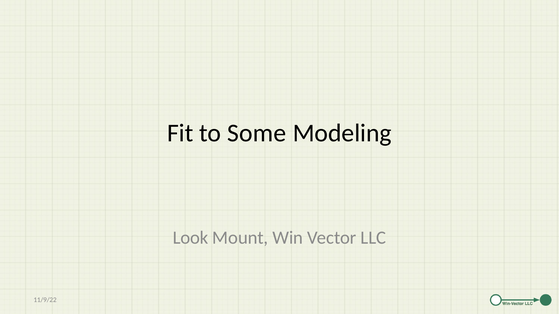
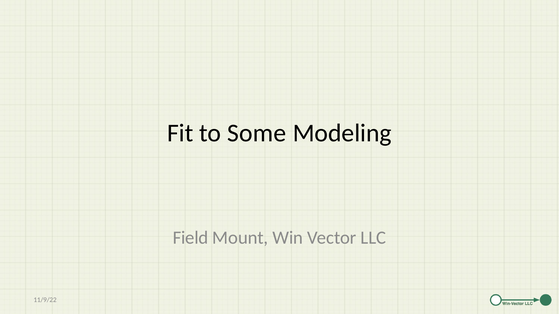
Look: Look -> Field (190, 238)
